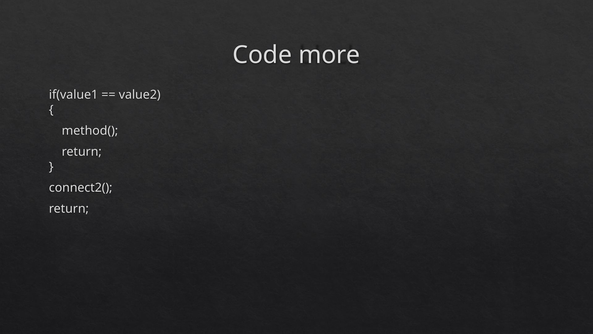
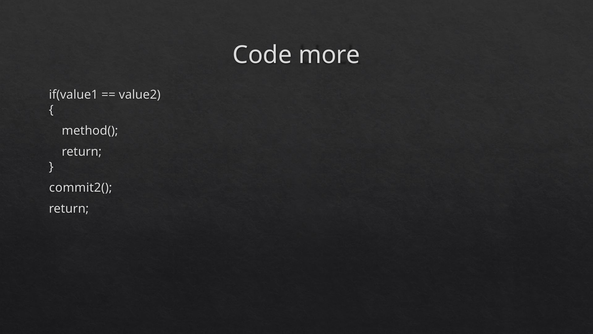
connect2(: connect2( -> commit2( (81, 188)
